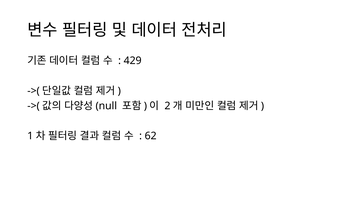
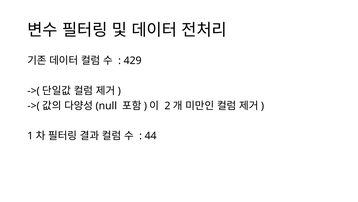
62: 62 -> 44 (151, 136)
